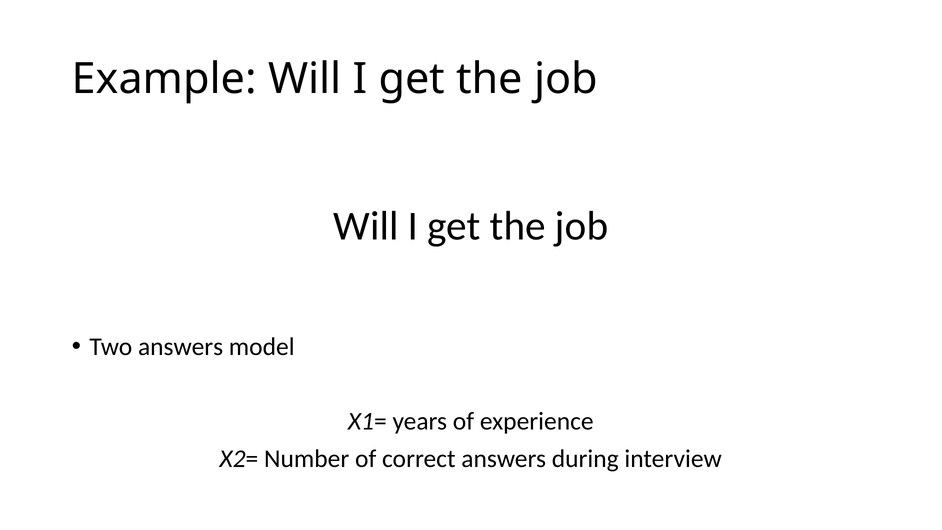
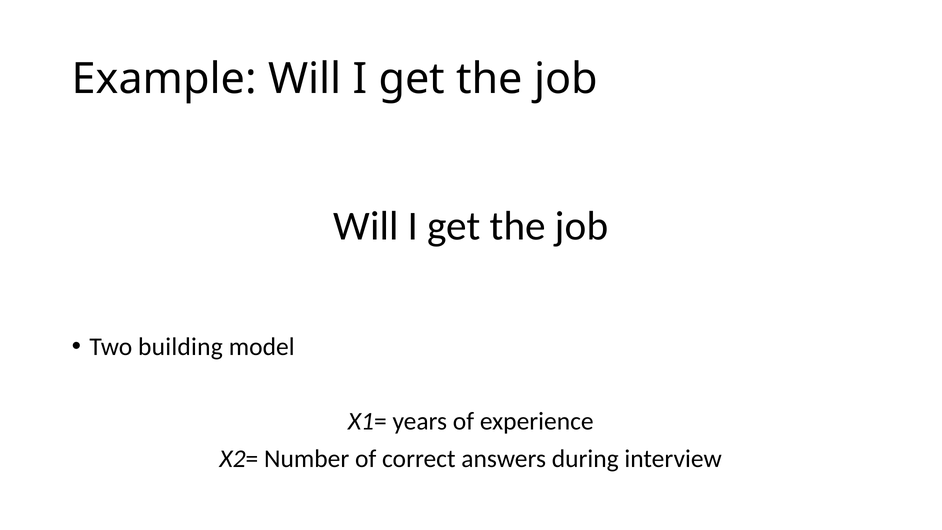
Two answers: answers -> building (180, 346)
